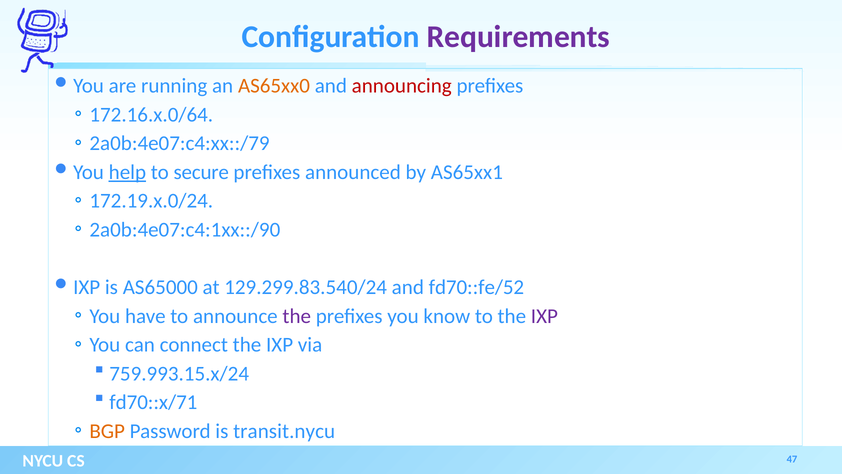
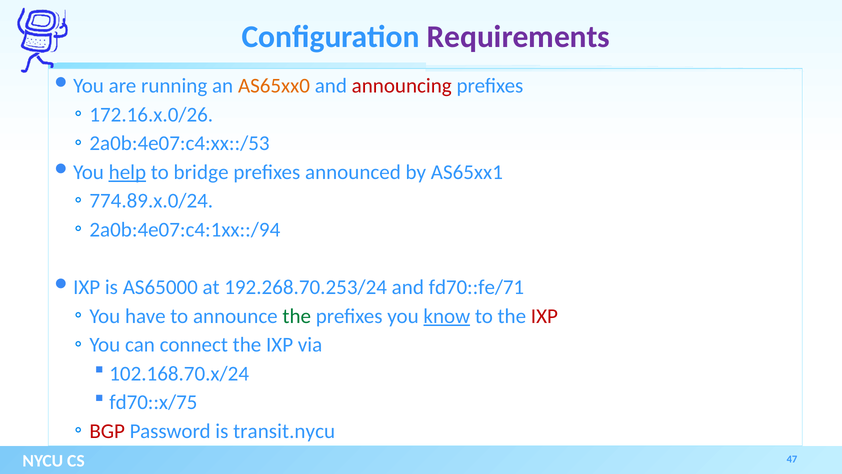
172.16.x.0/64: 172.16.x.0/64 -> 172.16.x.0/26 (151, 114)
2a0b:4e07:c4:xx::/79: 2a0b:4e07:c4:xx::/79 -> 2a0b:4e07:c4:xx::/53 (180, 143)
secure: secure -> bridge (201, 172)
172.19.x.0/24: 172.19.x.0/24 -> 774.89.x.0/24 (151, 201)
2a0b:4e07:c4:1xx::/90: 2a0b:4e07:c4:1xx::/90 -> 2a0b:4e07:c4:1xx::/94 (185, 230)
129.299.83.540/24: 129.299.83.540/24 -> 192.268.70.253/24 (306, 287)
fd70::fe/52: fd70::fe/52 -> fd70::fe/71 (476, 287)
the colour: purple -> green (297, 316)
know underline: none -> present (447, 316)
IXP colour: purple -> red (544, 316)
759.993.15.x/24: 759.993.15.x/24 -> 102.168.70.x/24 (179, 373)
fd70::x/71: fd70::x/71 -> fd70::x/75 (153, 402)
BGP colour: orange -> red (107, 431)
